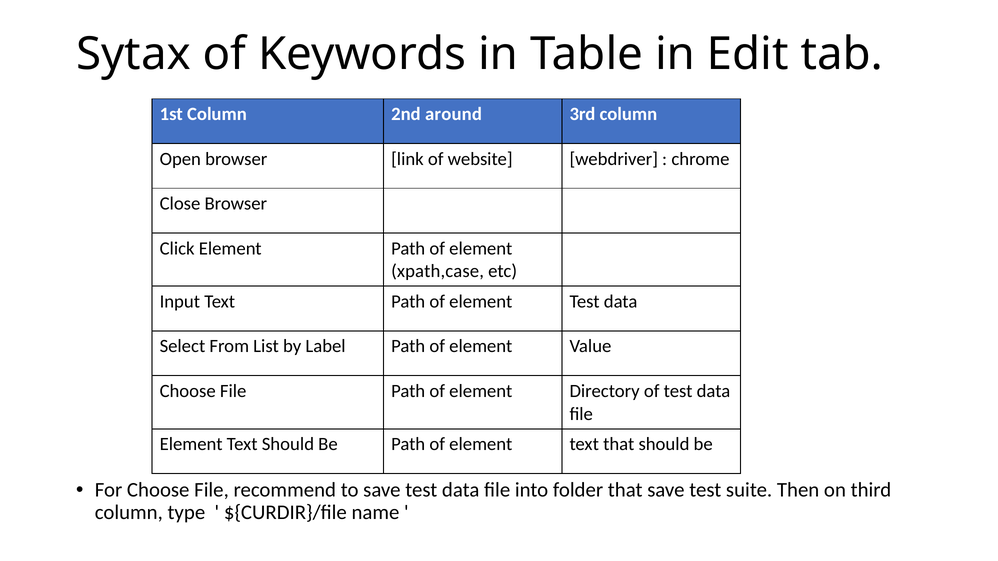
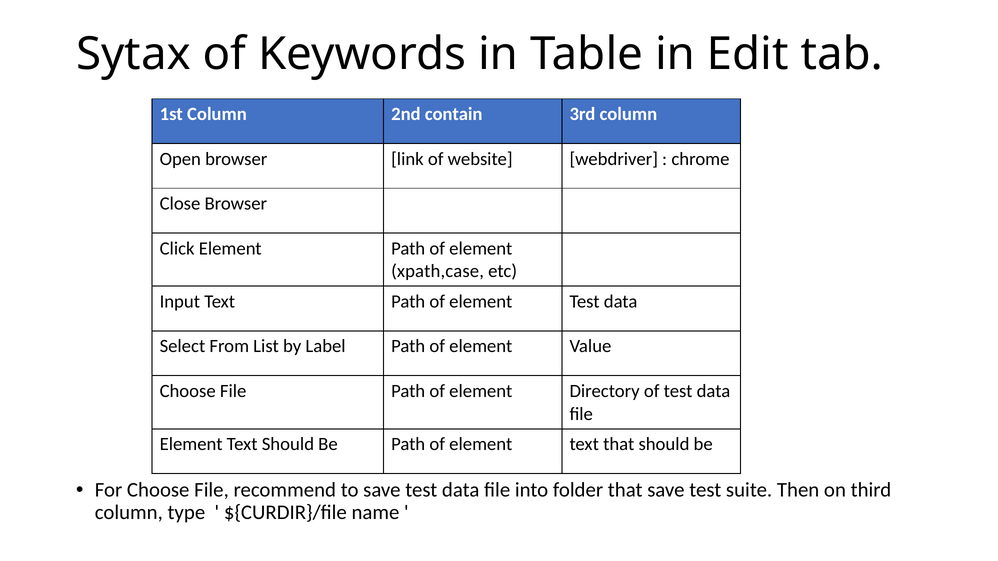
around: around -> contain (454, 114)
